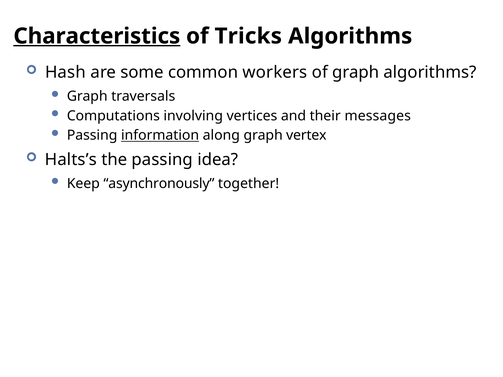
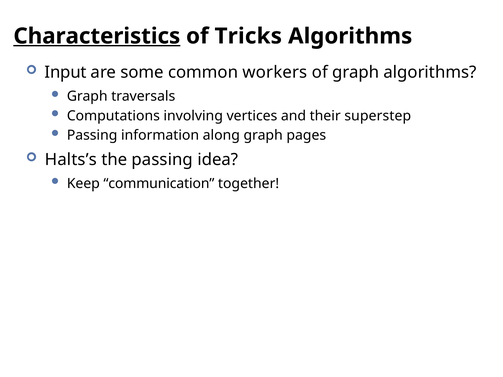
Hash: Hash -> Input (66, 72)
messages: messages -> superstep (378, 116)
information underline: present -> none (160, 135)
vertex: vertex -> pages (306, 135)
asynchronously: asynchronously -> communication (159, 184)
